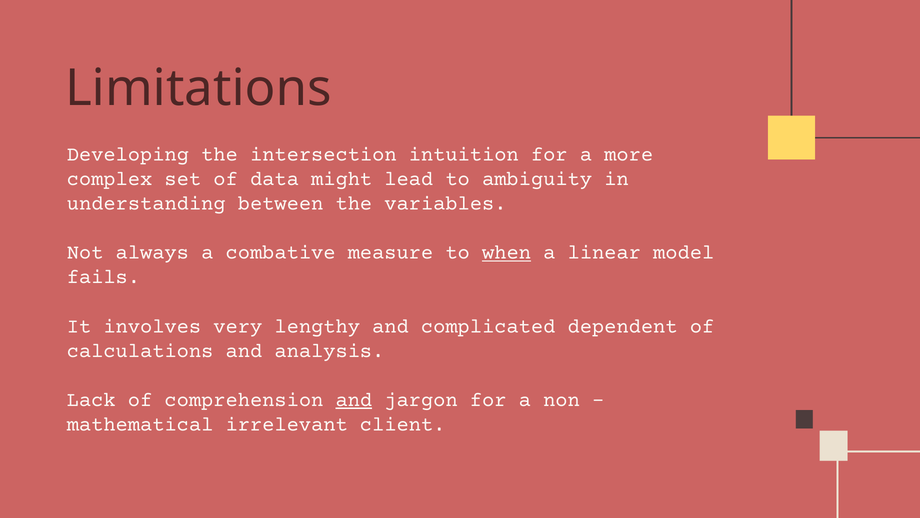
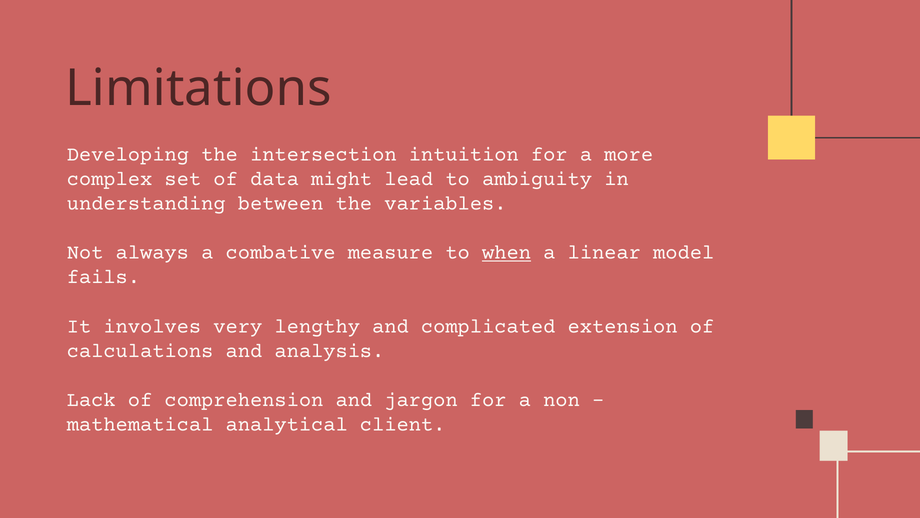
dependent: dependent -> extension (623, 325)
and underline: present -> none (354, 399)
irrelevant: irrelevant -> analytical (287, 424)
